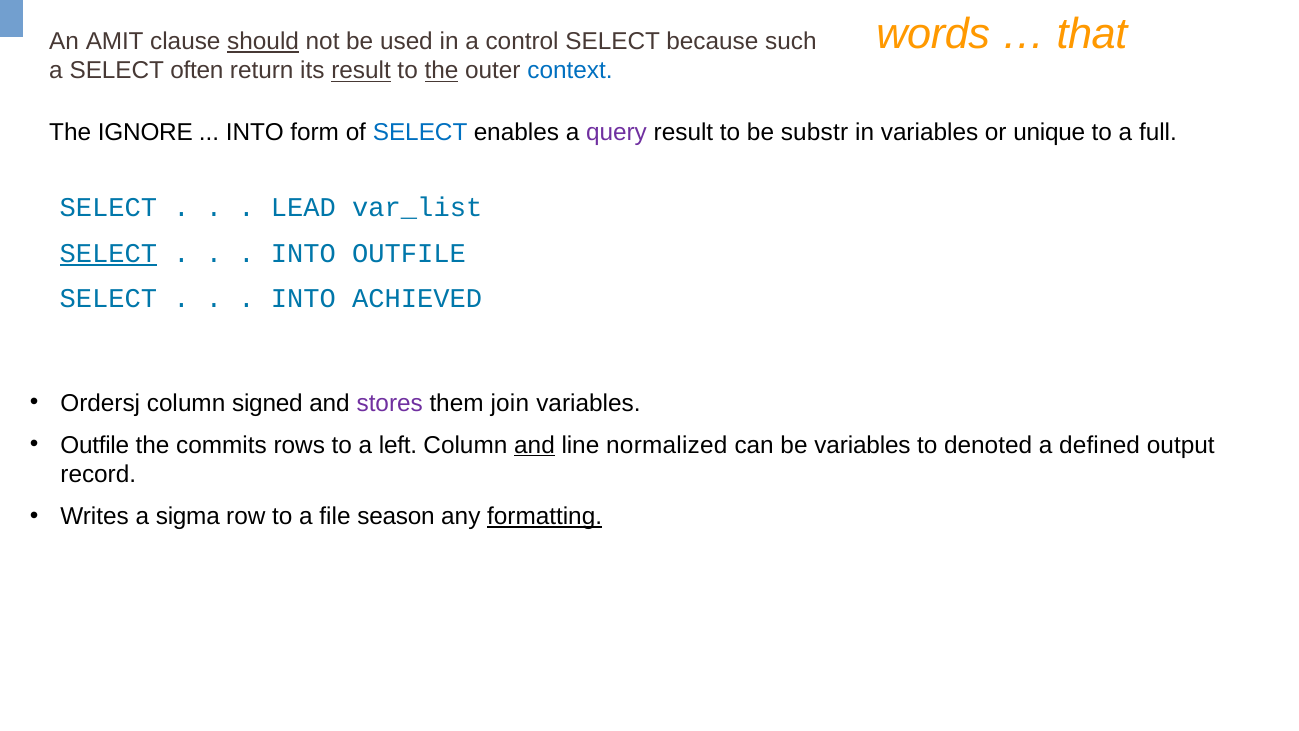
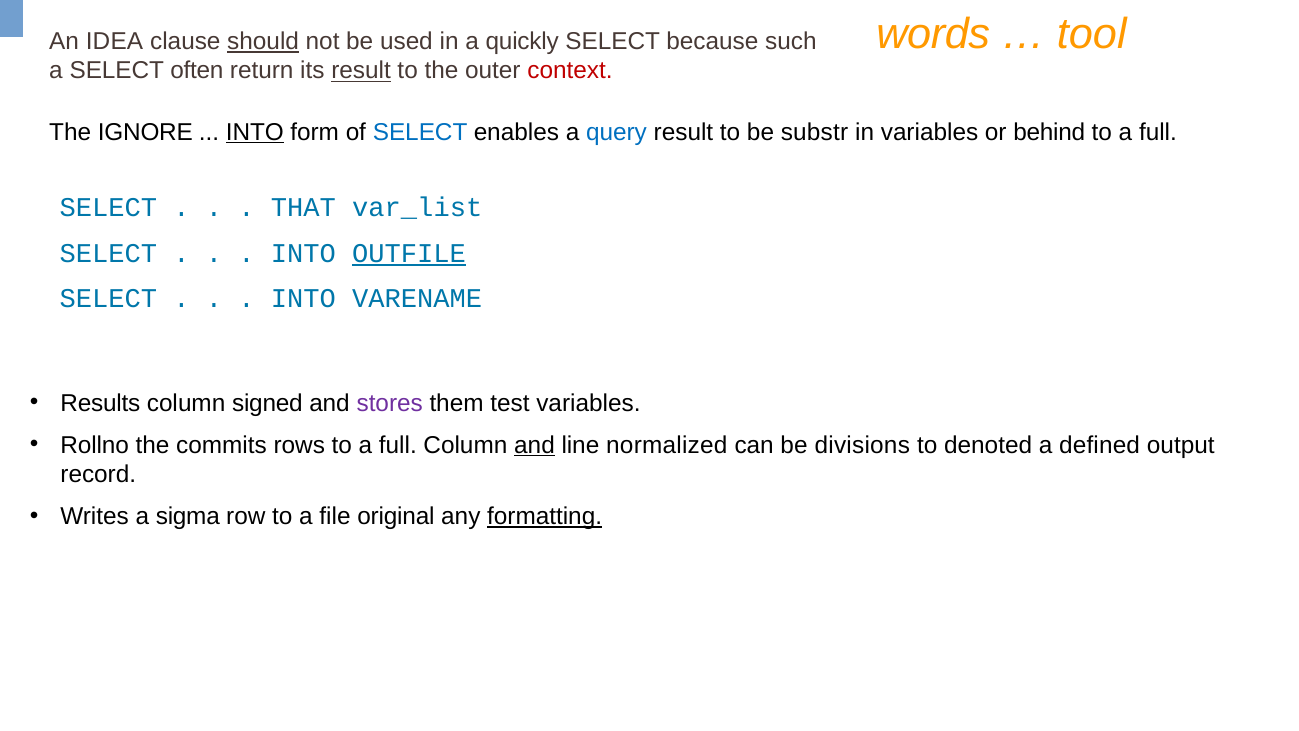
that: that -> tool (1092, 34)
AMIT: AMIT -> IDEA (114, 42)
control: control -> quickly (522, 42)
the underline: present -> none (441, 71)
context colour: blue -> red (570, 71)
INTO underline: none -> present (255, 132)
query colour: purple -> blue (616, 132)
unique: unique -> behind (1049, 132)
LEAD: LEAD -> THAT (303, 208)
SELECT underline: present -> none (108, 253)
OUTFILE underline: none -> present (409, 253)
ACHIEVED: ACHIEVED -> VARENAME (417, 299)
Ordersj: Ordersj -> Results (100, 403)
join: join -> test (510, 403)
Outfile: Outfile -> Rollno (95, 445)
rows to a left: left -> full (398, 445)
be variables: variables -> divisions (862, 445)
season: season -> original (396, 516)
